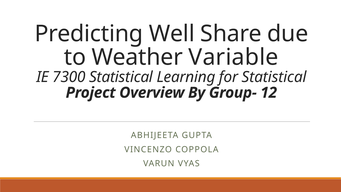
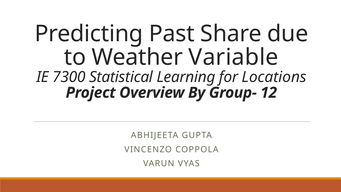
Well: Well -> Past (172, 34)
for Statistical: Statistical -> Locations (274, 77)
